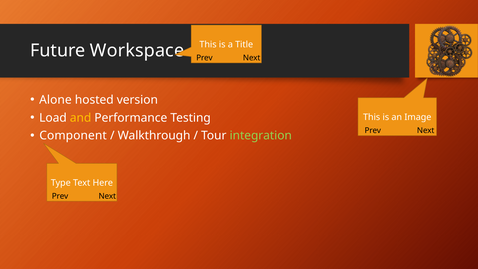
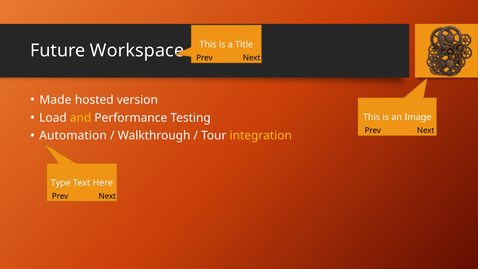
Alone: Alone -> Made (55, 100)
Component: Component -> Automation (73, 136)
integration colour: light green -> yellow (261, 136)
